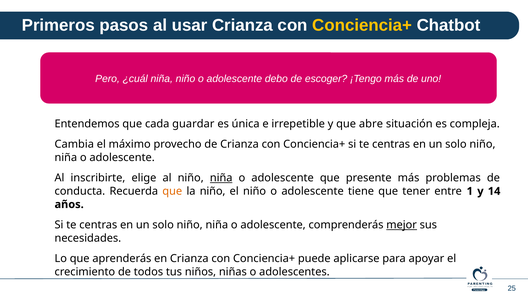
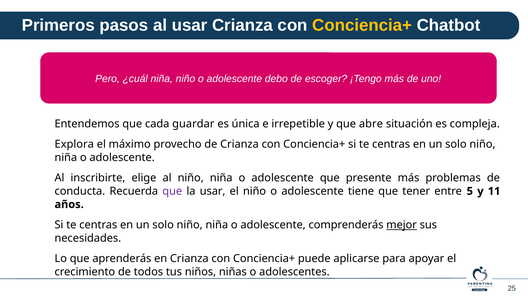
Cambia: Cambia -> Explora (74, 144)
niña underline: present -> none (221, 178)
que colour: orange -> purple (172, 191)
la niño: niño -> usar (213, 191)
1: 1 -> 5 (470, 191)
14: 14 -> 11 (494, 191)
